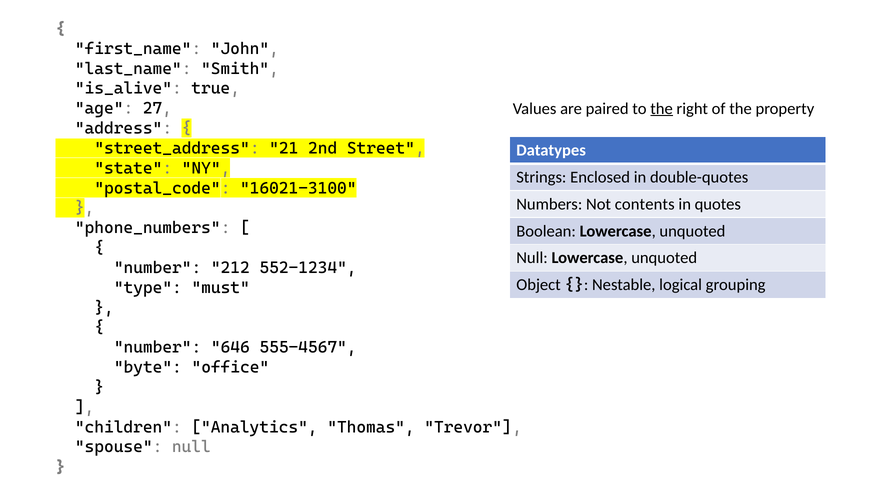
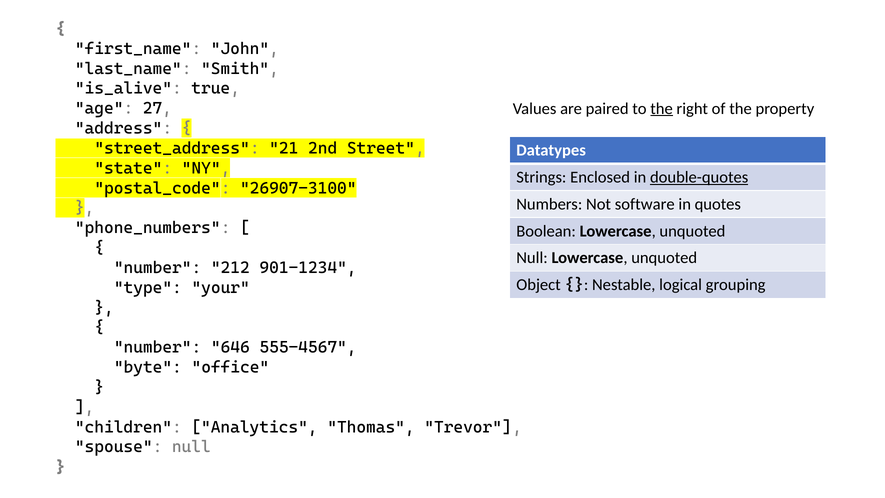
double-quotes underline: none -> present (699, 177)
16021-3100: 16021-3100 -> 26907-3100 (298, 188)
contents: contents -> software (645, 204)
552-1234: 552-1234 -> 901-1234 (308, 268)
must: must -> your (221, 288)
